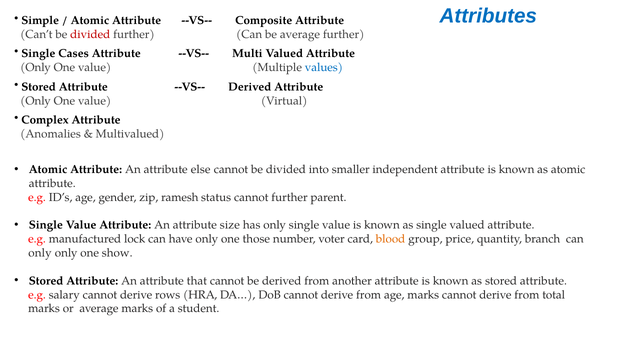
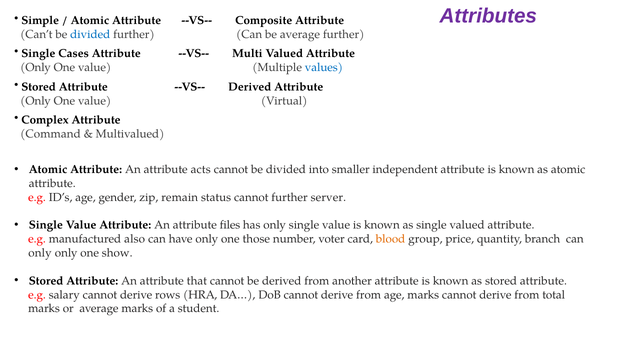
Attributes colour: blue -> purple (488, 16)
divided colour: red -> blue (90, 34)
Anomalies: Anomalies -> Command (50, 134)
else: else -> acts (201, 170)
ramesh: ramesh -> remain (180, 197)
parent: parent -> server (328, 197)
size: size -> files (230, 225)
lock: lock -> also (135, 239)
